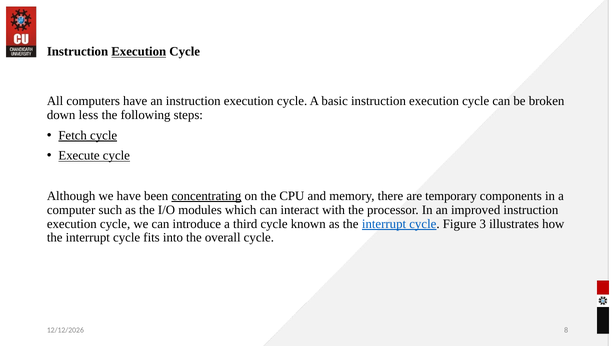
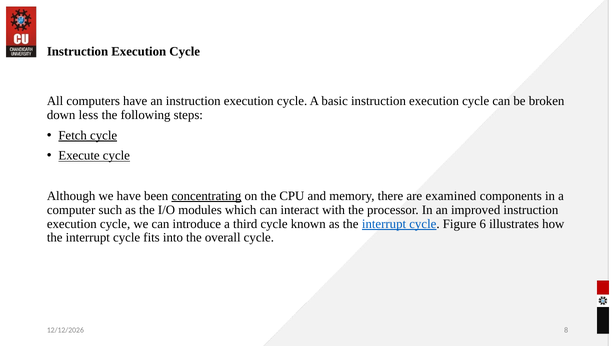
Execution underline: present -> none (139, 52)
temporary: temporary -> examined (451, 196)
3: 3 -> 6 (483, 224)
